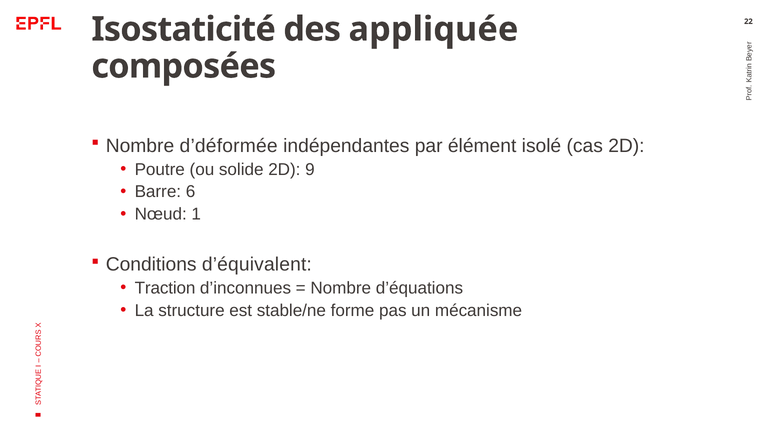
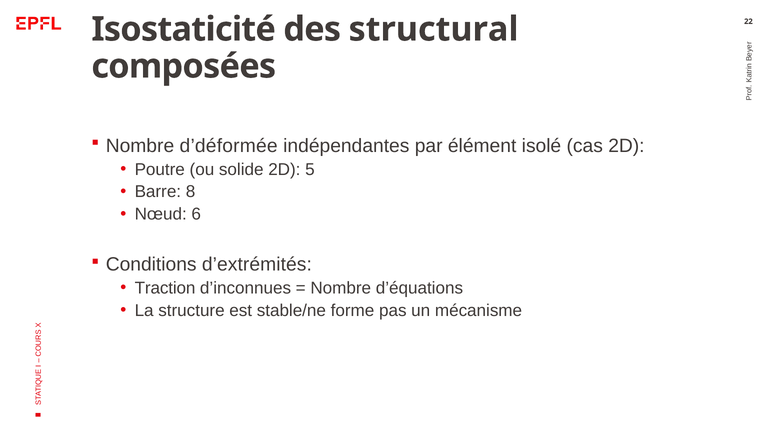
appliquée: appliquée -> structural (434, 29)
9: 9 -> 5 (310, 169)
6: 6 -> 8 (191, 192)
1: 1 -> 6 (196, 214)
d’équivalent: d’équivalent -> d’extrémités (257, 265)
